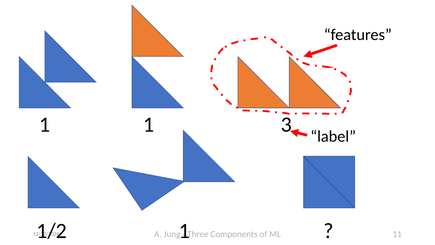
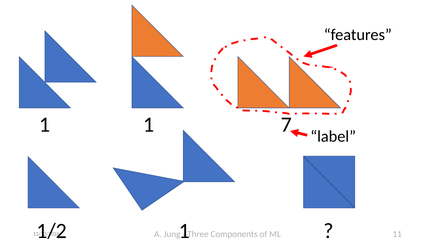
3: 3 -> 7 (286, 125)
